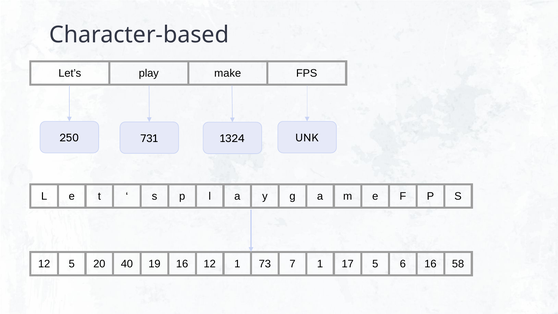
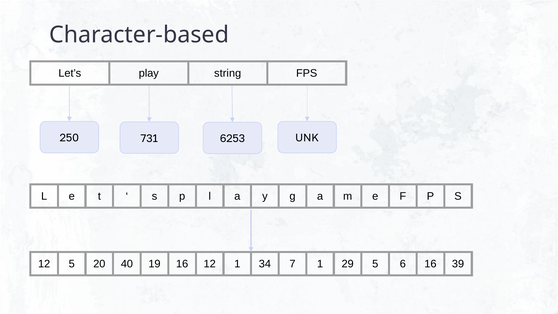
make: make -> string (228, 73)
1324: 1324 -> 6253 (232, 139)
73: 73 -> 34 (265, 264)
17: 17 -> 29 (348, 264)
58: 58 -> 39 (458, 264)
